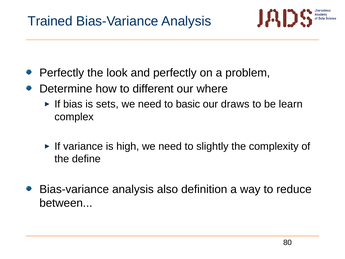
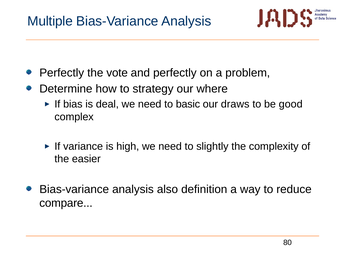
Trained: Trained -> Multiple (50, 21)
look: look -> vote (117, 73)
different: different -> strategy (153, 89)
sets: sets -> deal (107, 104)
learn: learn -> good (291, 104)
define: define -> easier (86, 159)
between: between -> compare (66, 203)
